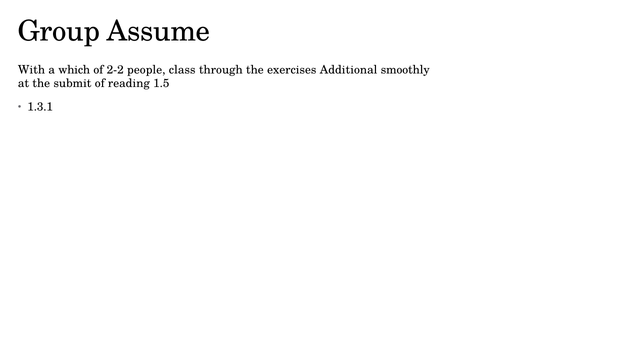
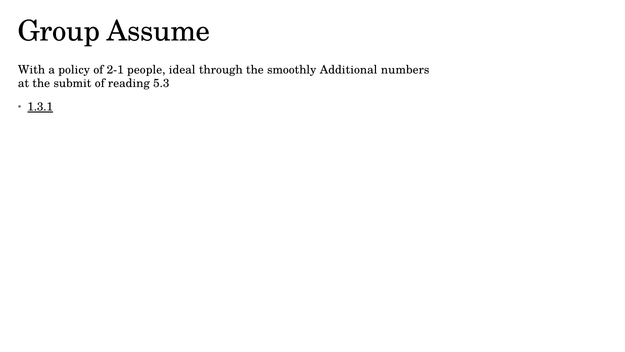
which: which -> policy (74, 70)
2-2: 2-2 -> 2-1 (115, 70)
class: class -> ideal (182, 70)
exercises: exercises -> smoothly (292, 70)
smoothly: smoothly -> numbers (405, 70)
1.5: 1.5 -> 5.3 (161, 83)
1.3.1 underline: none -> present (40, 107)
